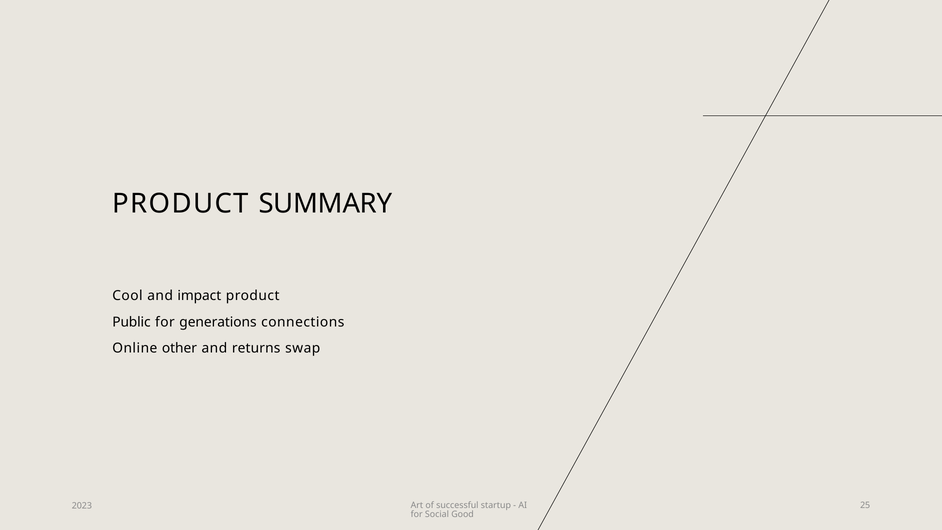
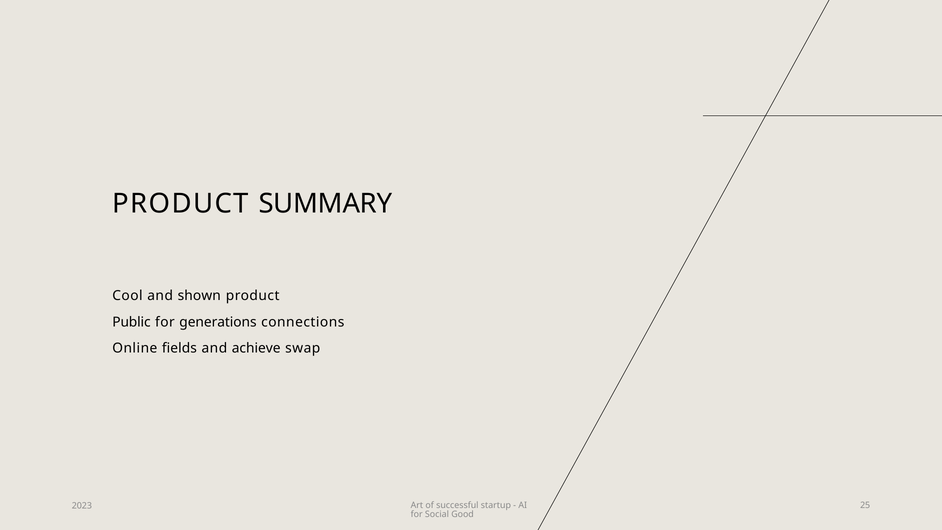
impact: impact -> shown (199, 296)
other: other -> fields (179, 348)
returns: returns -> achieve (256, 348)
